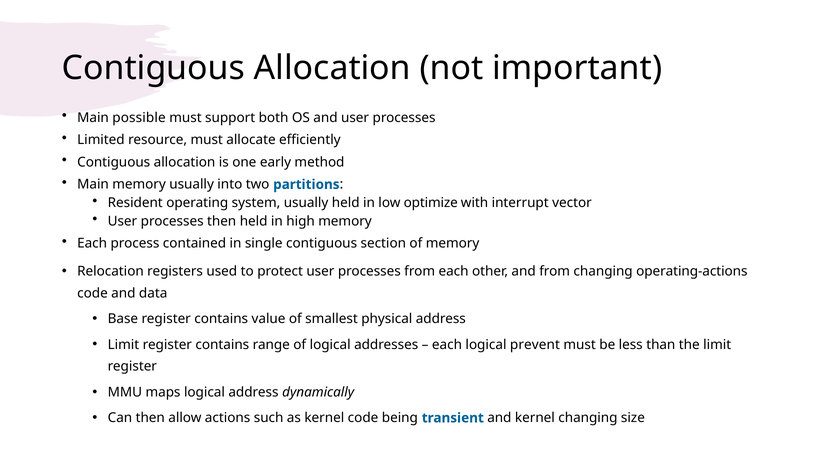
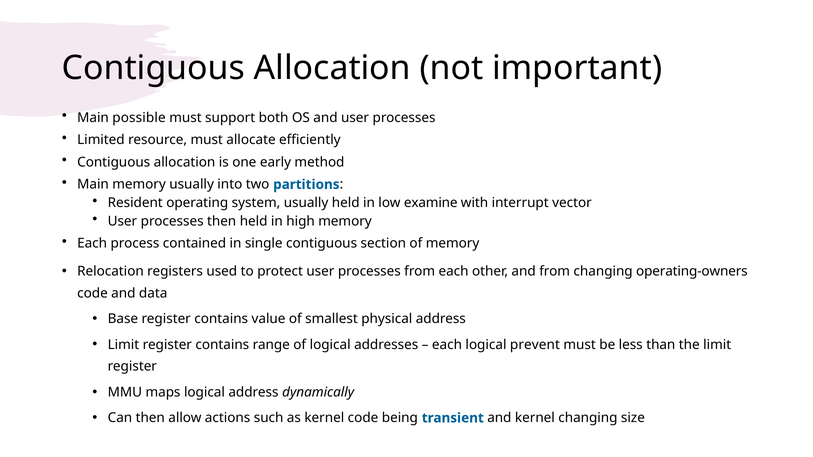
optimize: optimize -> examine (431, 203)
operating-actions: operating-actions -> operating-owners (692, 272)
